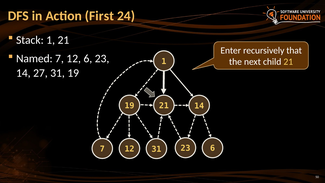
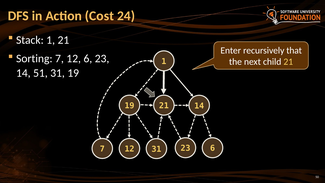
First: First -> Cost (99, 16)
Named: Named -> Sorting (34, 59)
27: 27 -> 51 (40, 73)
